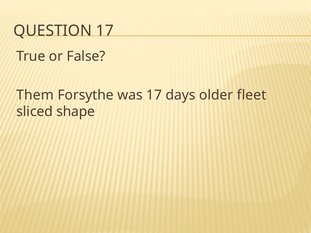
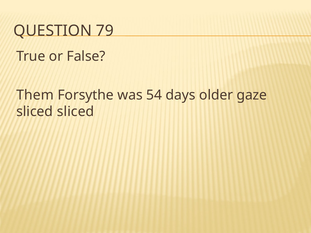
QUESTION 17: 17 -> 79 (105, 31)
was 17: 17 -> 54 (154, 95)
fleet: fleet -> gaze (252, 95)
sliced shape: shape -> sliced (75, 112)
